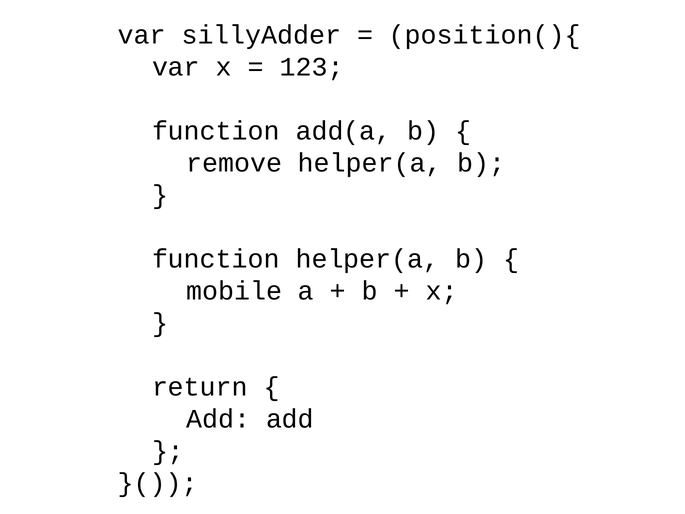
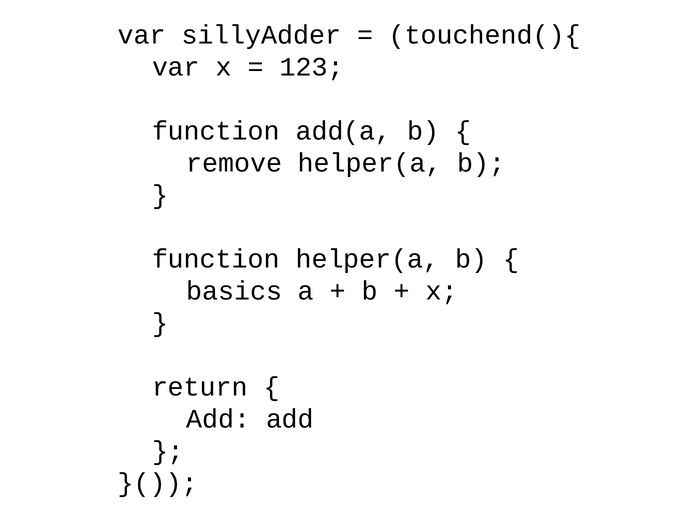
position(){: position(){ -> touchend(){ (485, 35)
mobile: mobile -> basics (234, 291)
